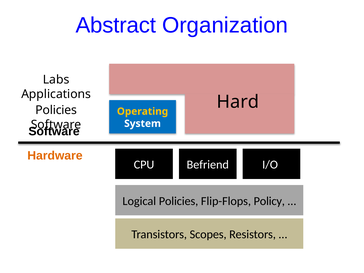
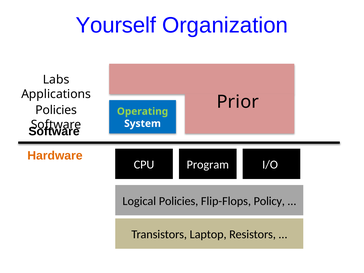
Abstract: Abstract -> Yourself (116, 25)
Hard: Hard -> Prior (238, 102)
Operating colour: yellow -> light green (143, 111)
Befriend: Befriend -> Program (208, 165)
Scopes: Scopes -> Laptop (208, 234)
